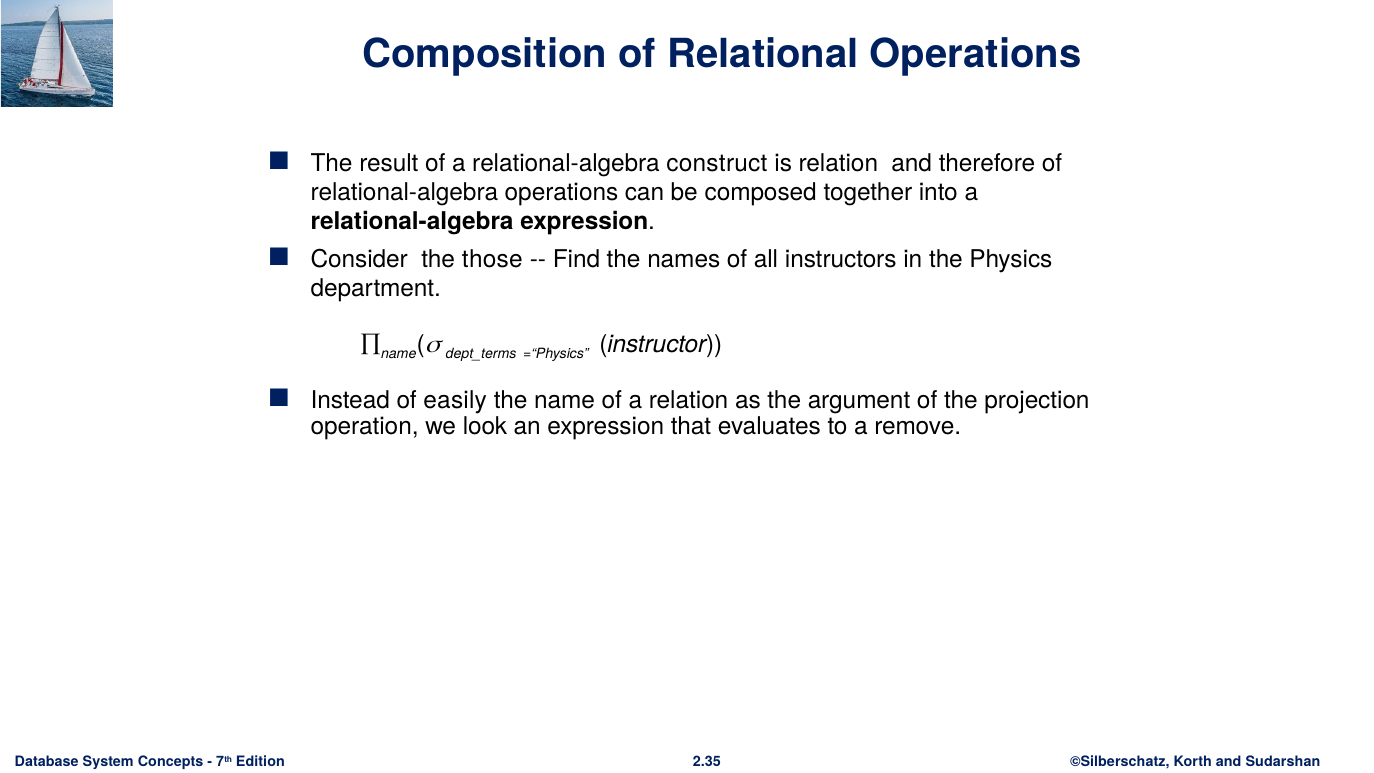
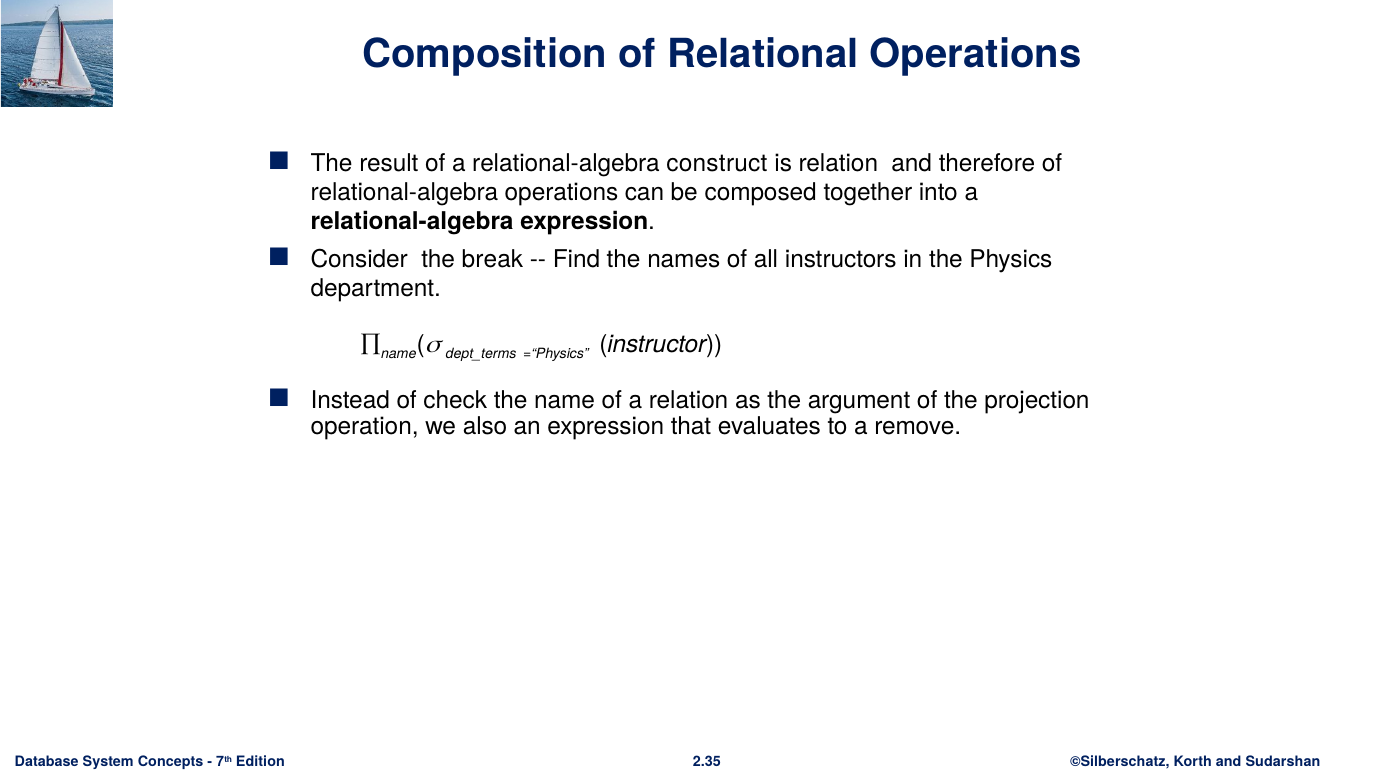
those: those -> break (492, 259)
easily: easily -> check (455, 400)
look: look -> also (485, 426)
